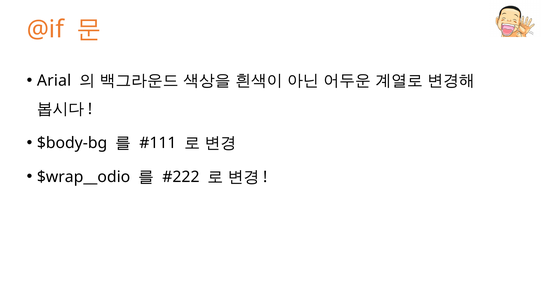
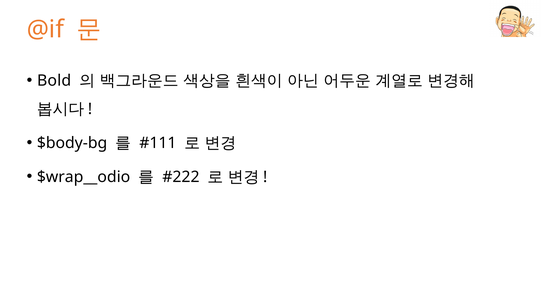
Arial: Arial -> Bold (54, 81)
